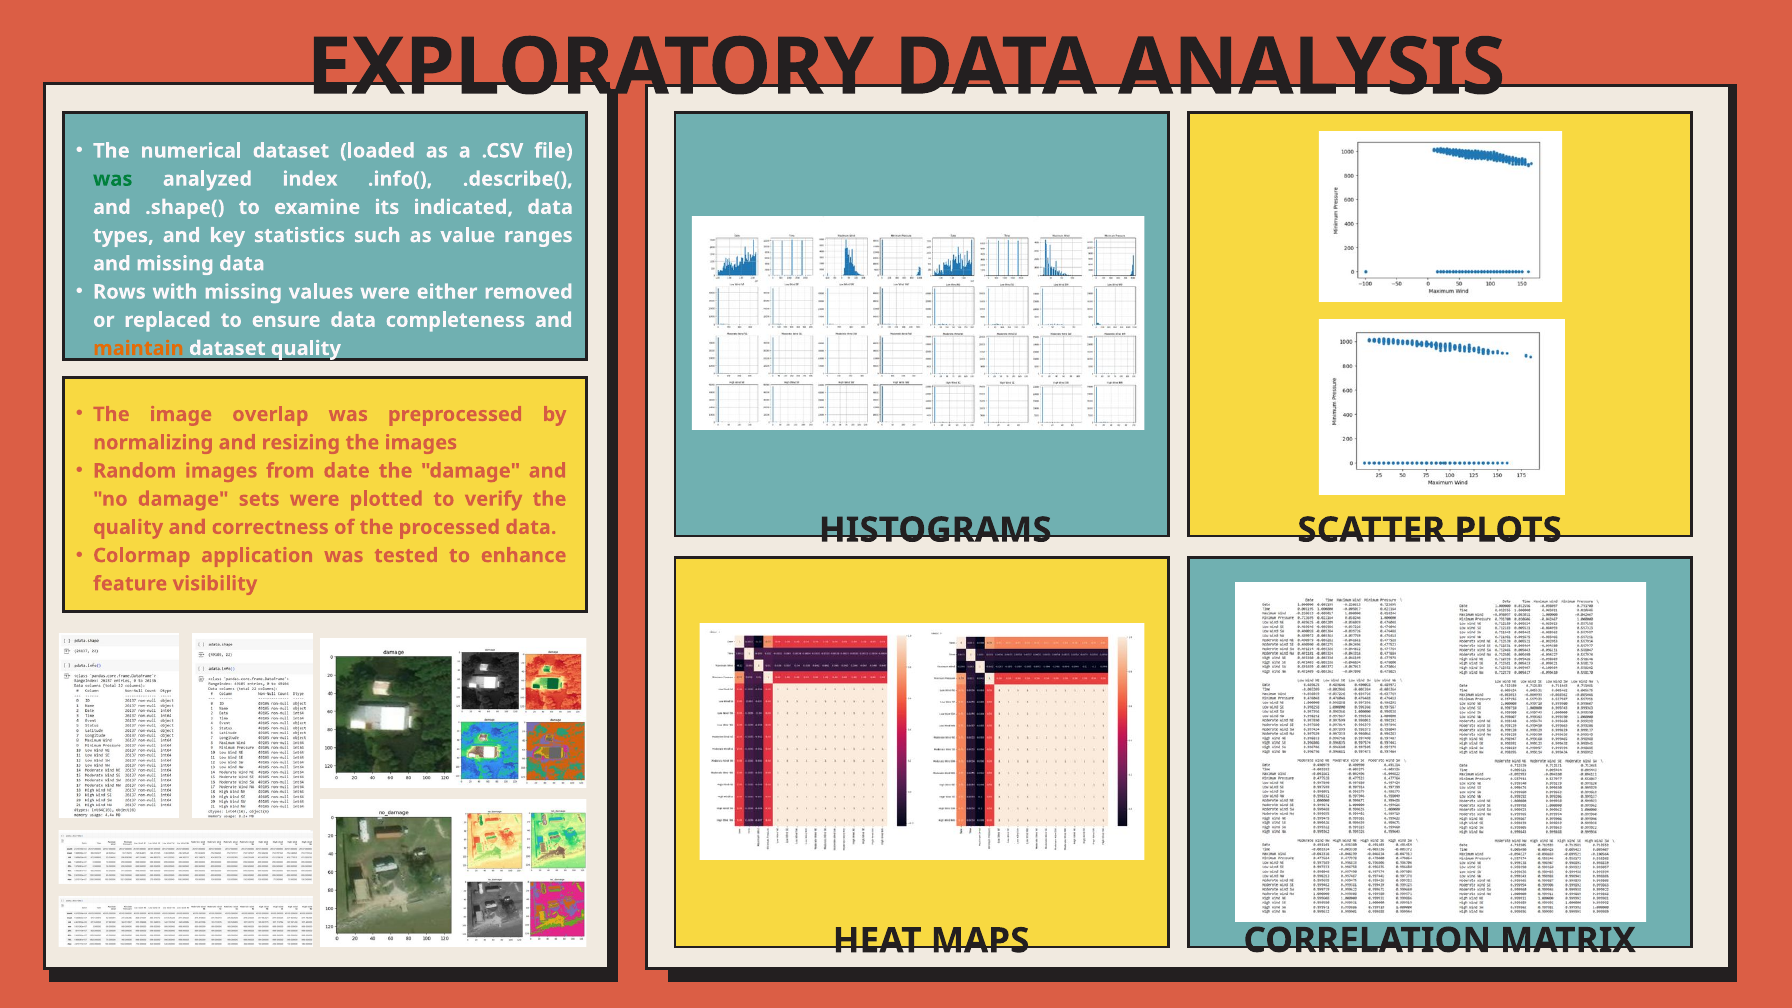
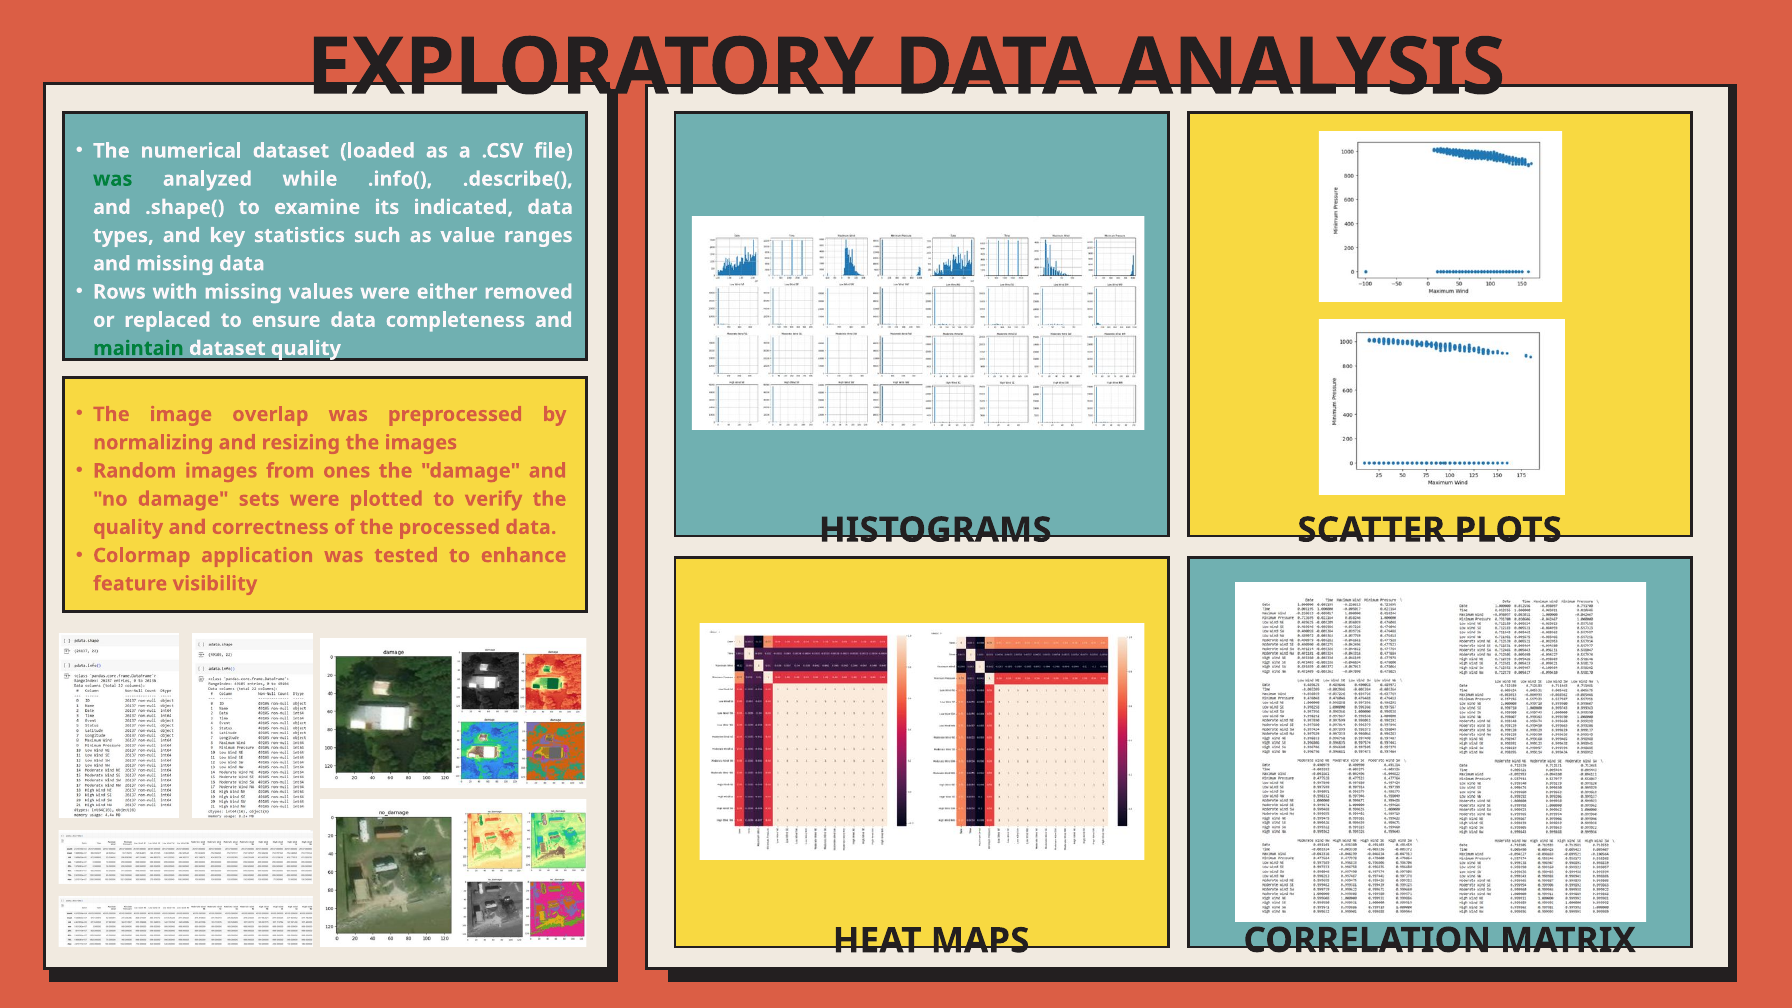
index: index -> while (310, 179)
maintain colour: orange -> green (138, 348)
date: date -> ones (347, 471)
